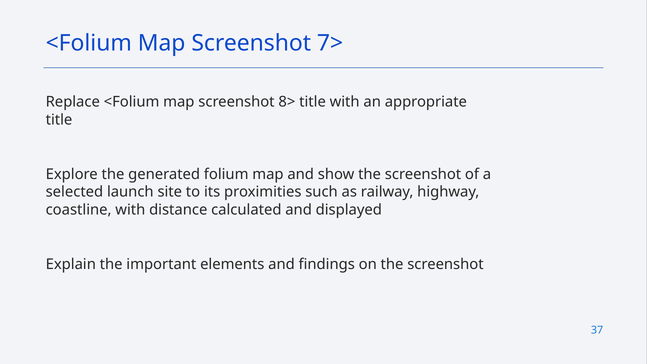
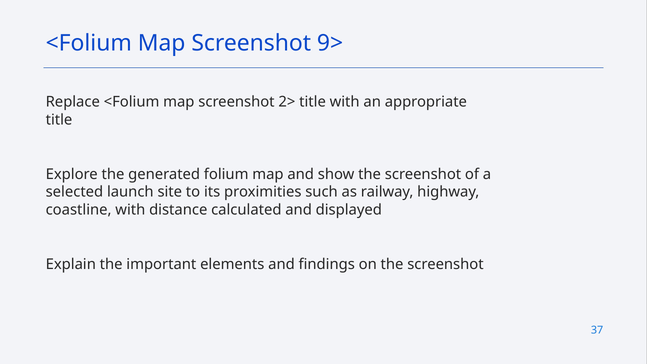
7>: 7> -> 9> (330, 43)
8>: 8> -> 2> (287, 102)
